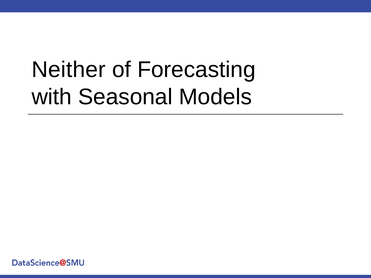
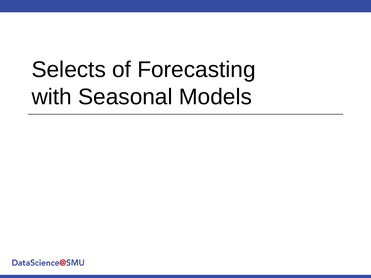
Neither: Neither -> Selects (69, 70)
